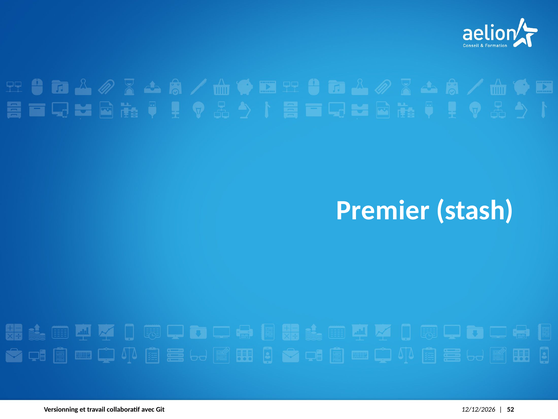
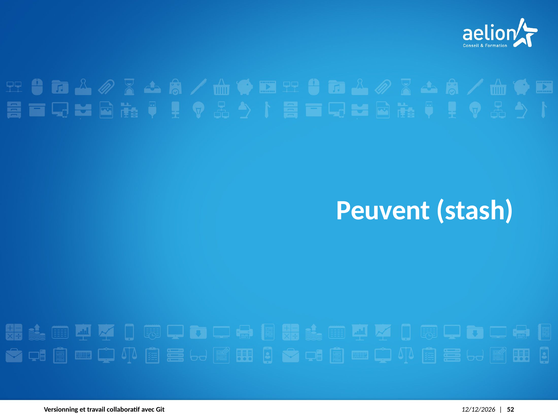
Premier: Premier -> Peuvent (383, 210)
